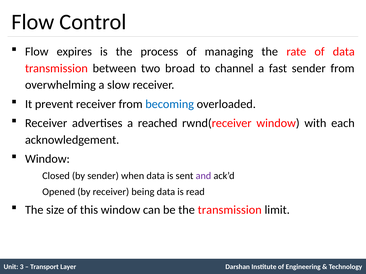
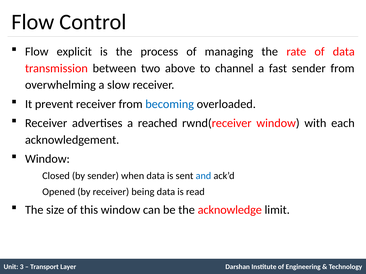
expires: expires -> explicit (74, 52)
broad: broad -> above (180, 68)
and colour: purple -> blue (203, 176)
the transmission: transmission -> acknowledge (230, 210)
